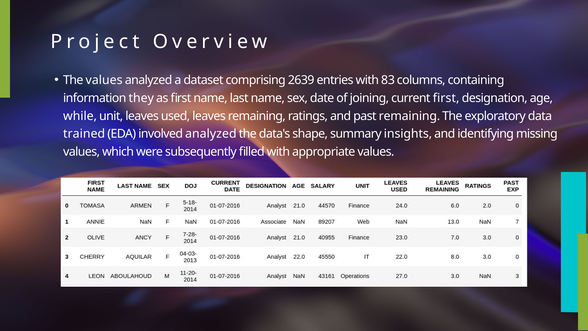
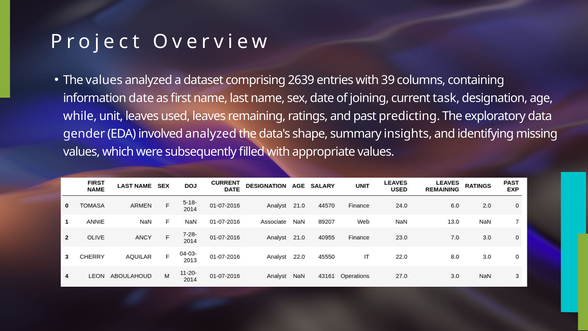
83: 83 -> 39 (388, 80)
information they: they -> date (141, 98)
current first: first -> task (446, 98)
past remaining: remaining -> predicting (409, 116)
trained: trained -> gender (84, 134)
